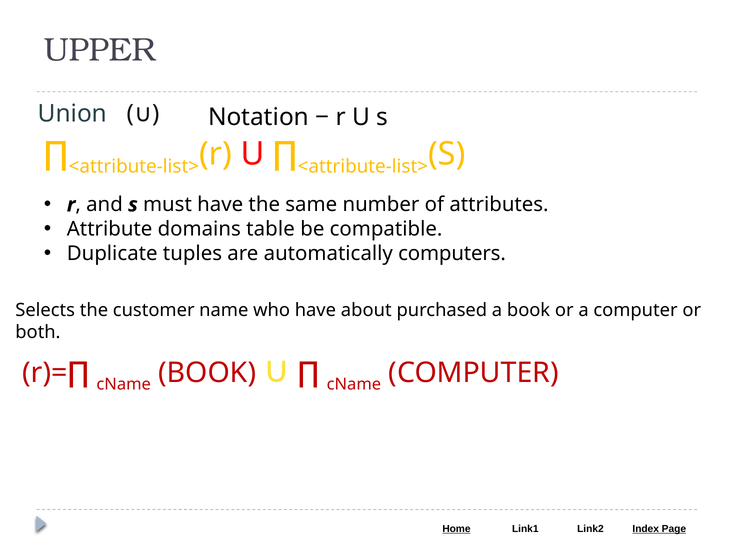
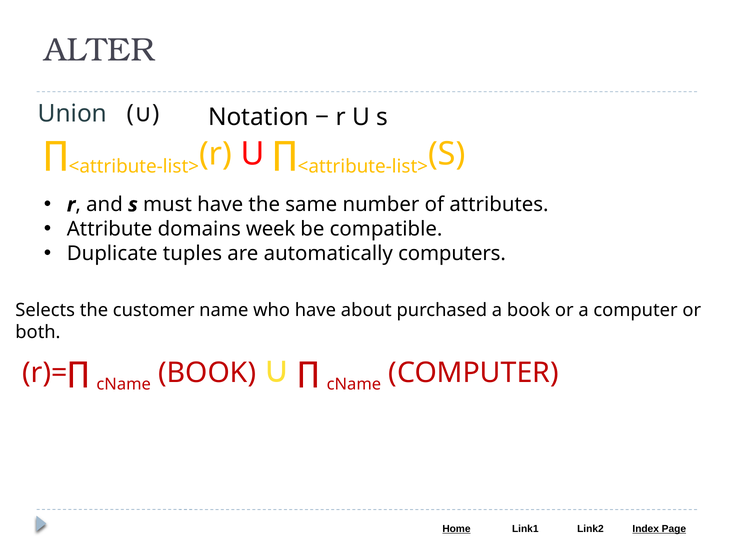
UPPER: UPPER -> ALTER (99, 50)
table: table -> week (271, 229)
